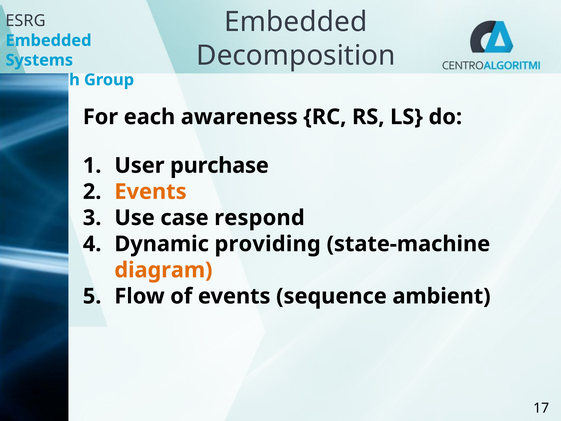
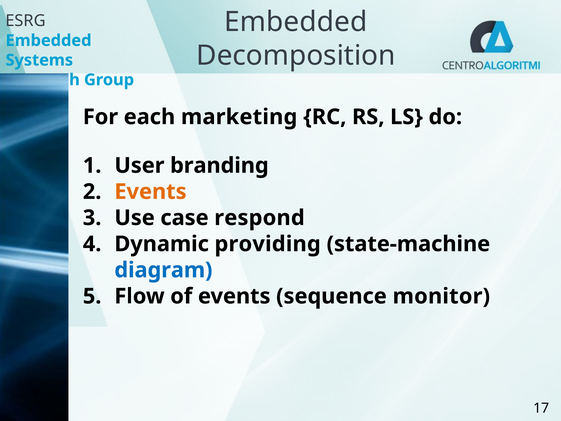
awareness: awareness -> marketing (239, 117)
purchase: purchase -> branding (219, 165)
diagram colour: orange -> blue (163, 270)
ambient: ambient -> monitor (441, 296)
